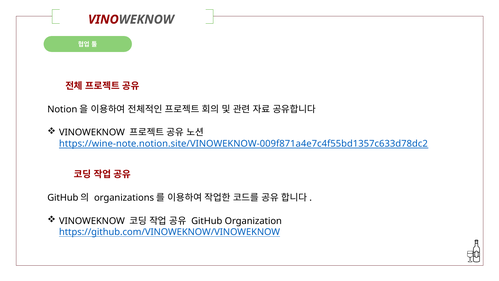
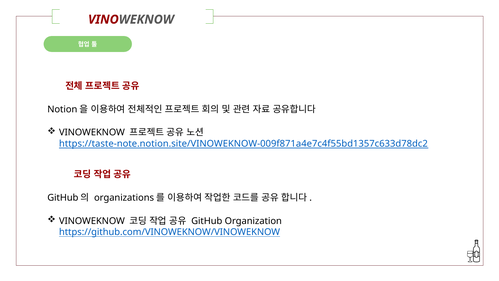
https://wine-note.notion.site/VINOWEKNOW-009f871a4e7c4f55bd1357c633d78dc2: https://wine-note.notion.site/VINOWEKNOW-009f871a4e7c4f55bd1357c633d78dc2 -> https://taste-note.notion.site/VINOWEKNOW-009f871a4e7c4f55bd1357c633d78dc2 (243, 144)
